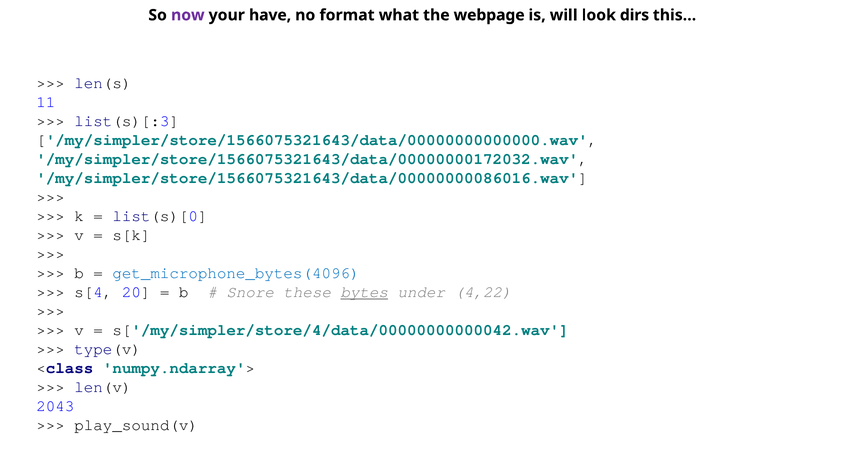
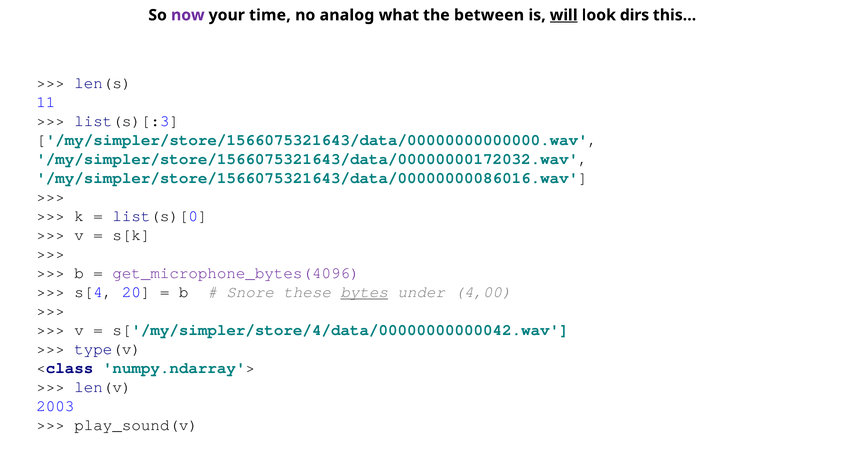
have: have -> time (270, 15)
format: format -> analog (347, 15)
webpage: webpage -> between (489, 15)
will underline: none -> present (564, 15)
get_microphone_bytes(4096 colour: blue -> purple (236, 273)
4,22: 4,22 -> 4,00 (483, 292)
2043: 2043 -> 2003 (55, 406)
